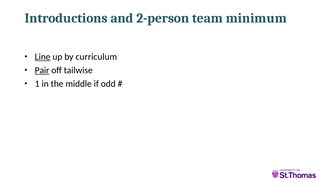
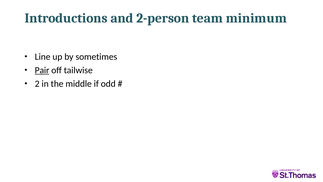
Line underline: present -> none (43, 57)
curriculum: curriculum -> sometimes (96, 57)
1: 1 -> 2 (37, 84)
